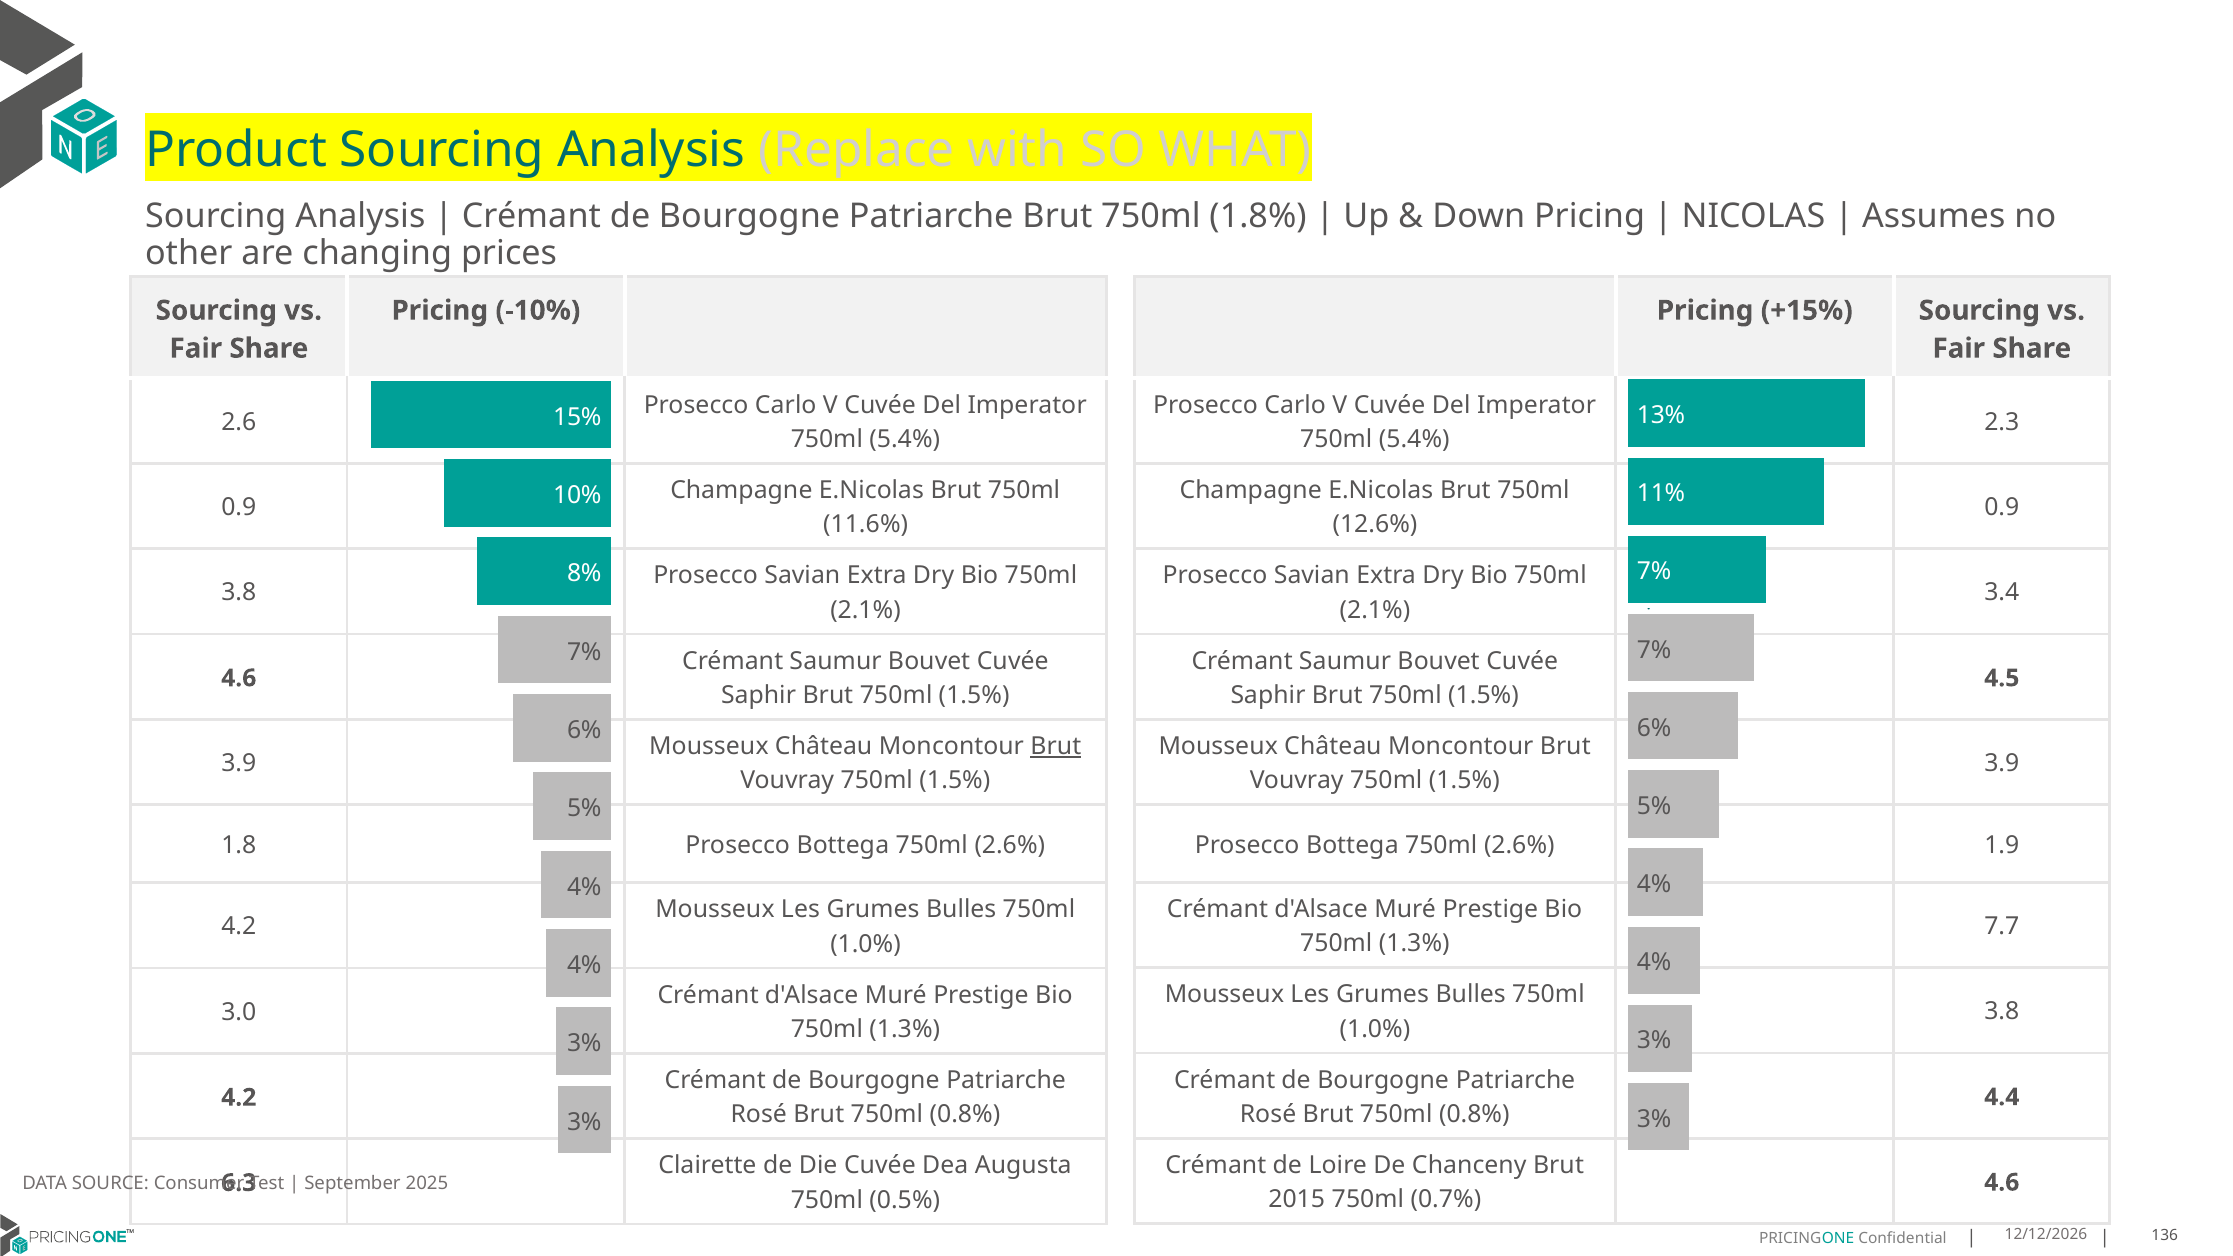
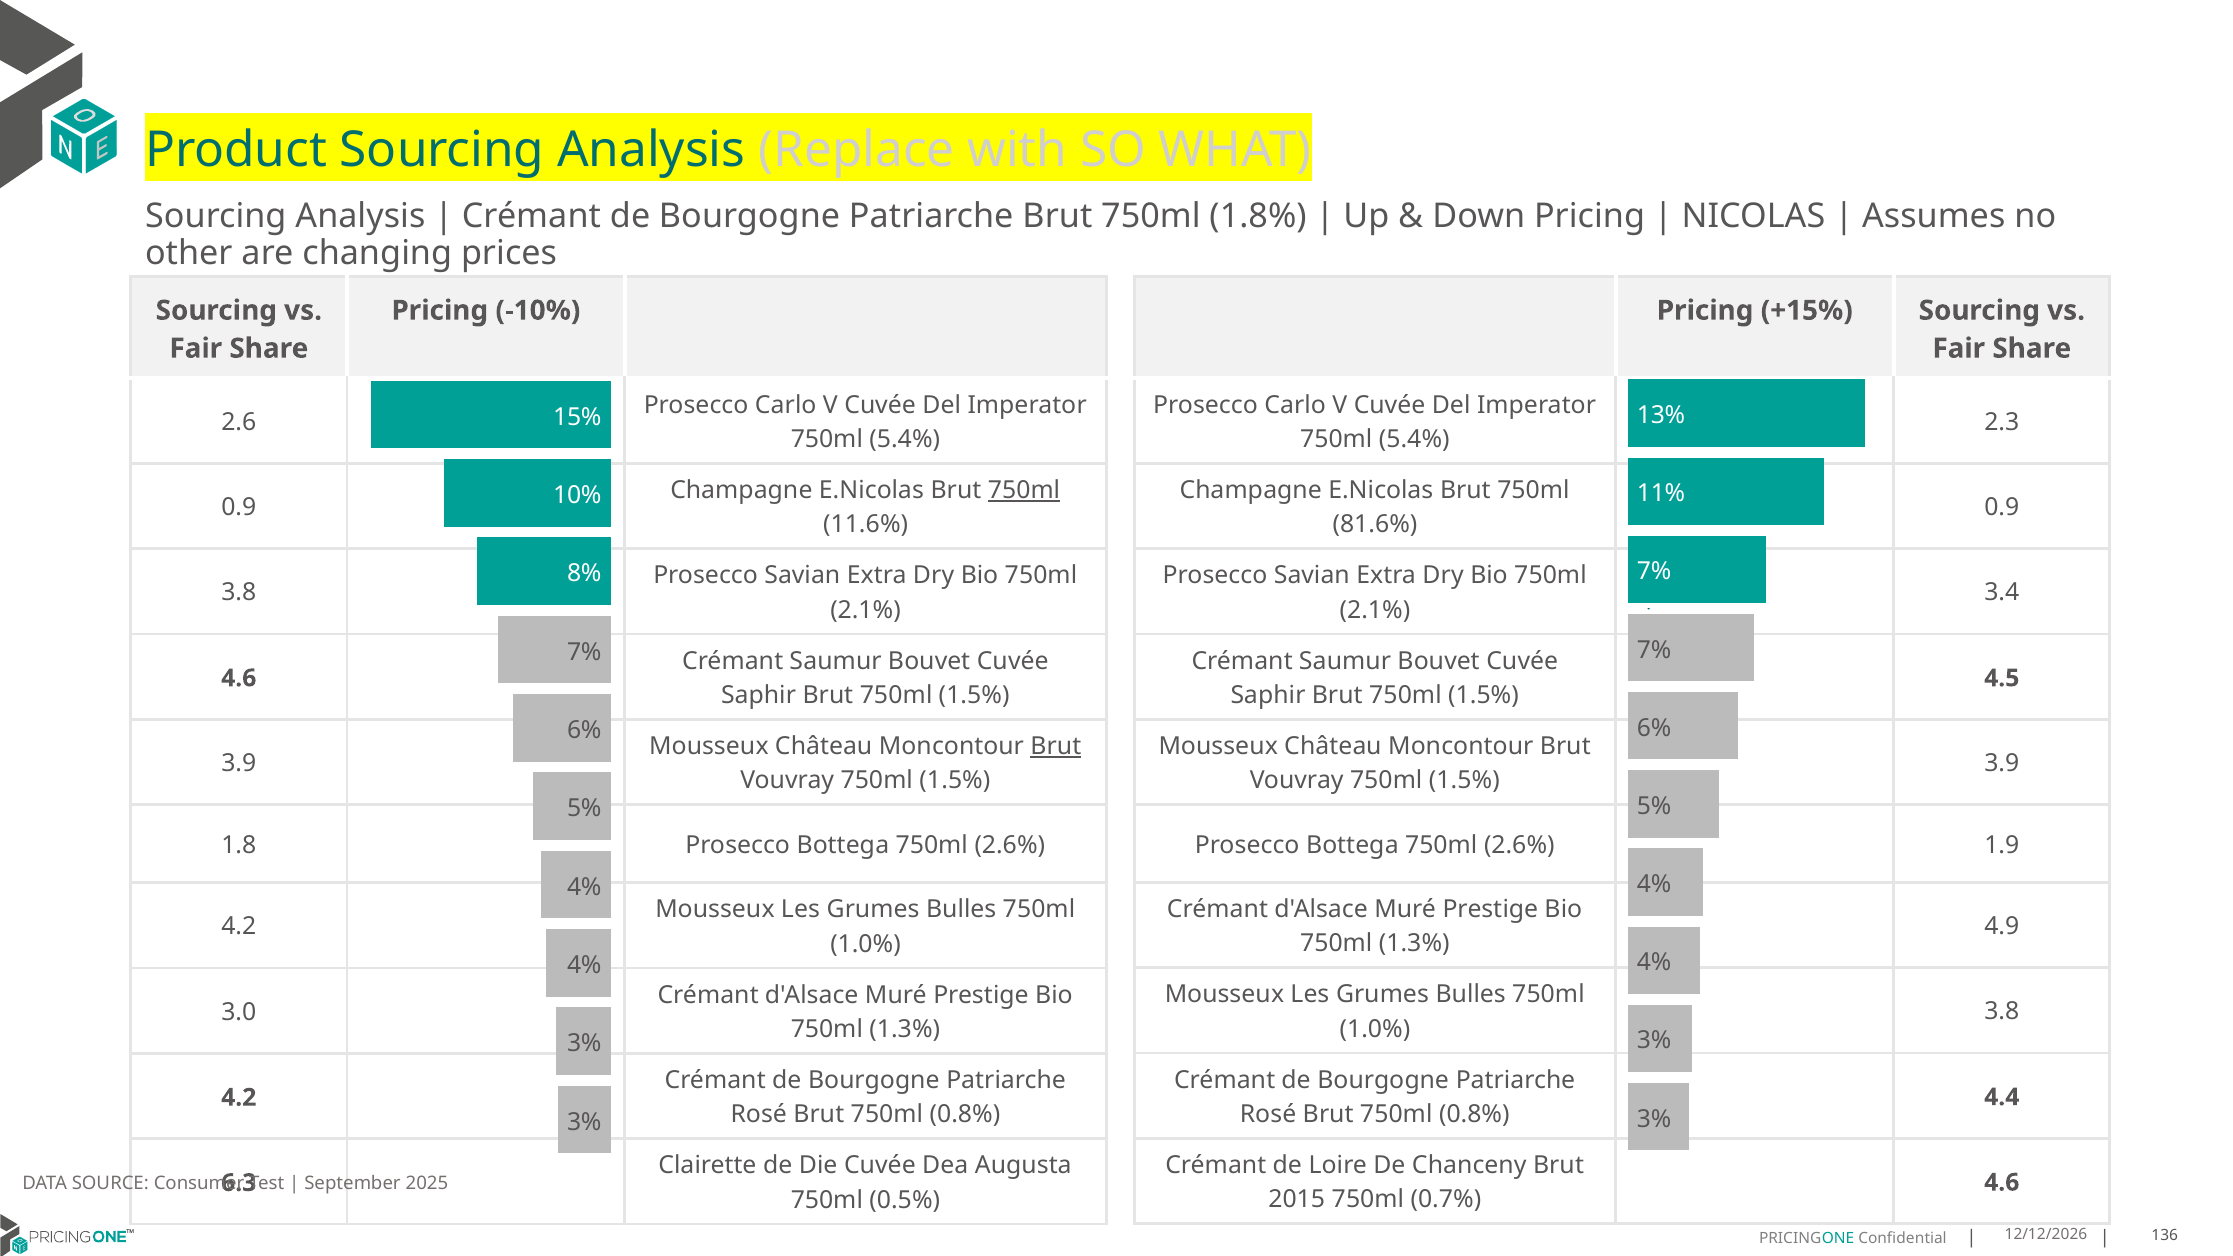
750ml underline: none -> present (1024, 490)
12.6%: 12.6% -> 81.6% (1375, 525)
7.7: 7.7 -> 4.9 (2002, 926)
